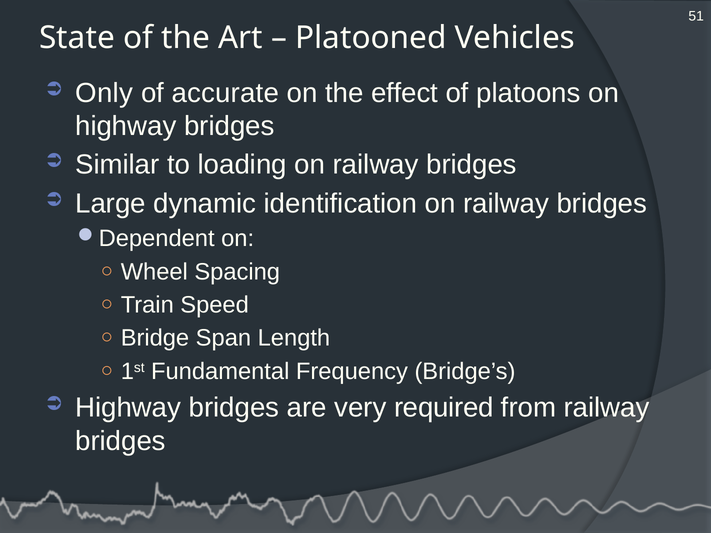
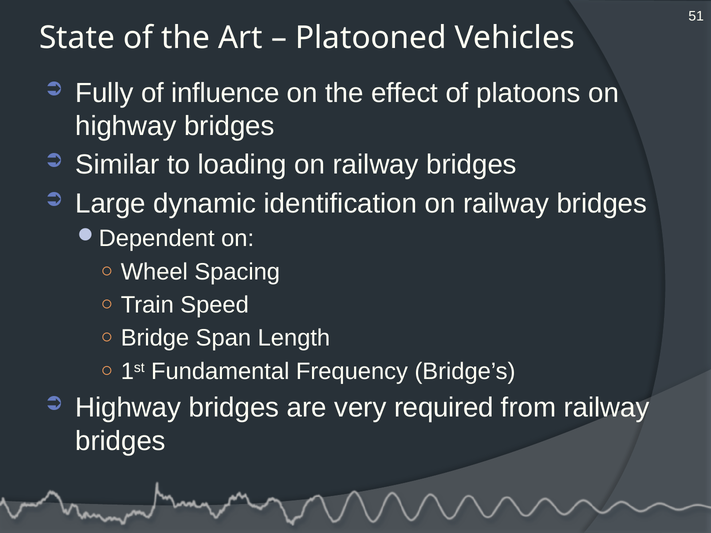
Only: Only -> Fully (104, 93)
accurate: accurate -> influence (226, 93)
